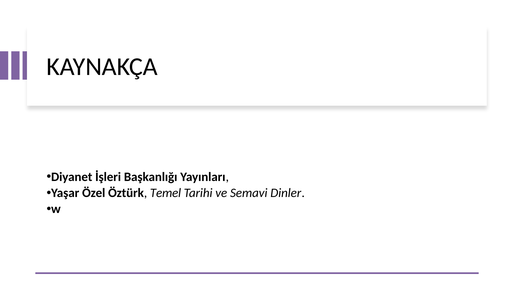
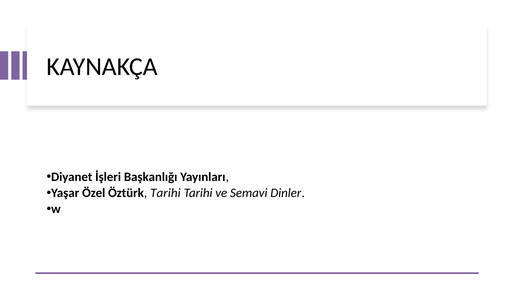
Öztürk Temel: Temel -> Tarihi (165, 193)
